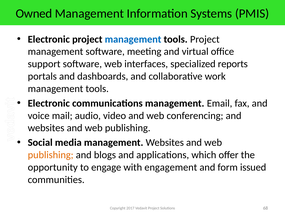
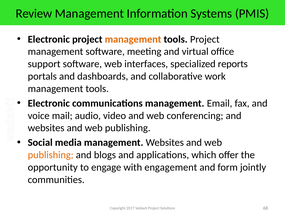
Owned: Owned -> Review (34, 13)
management colour: blue -> orange (133, 39)
issued: issued -> jointly (253, 167)
